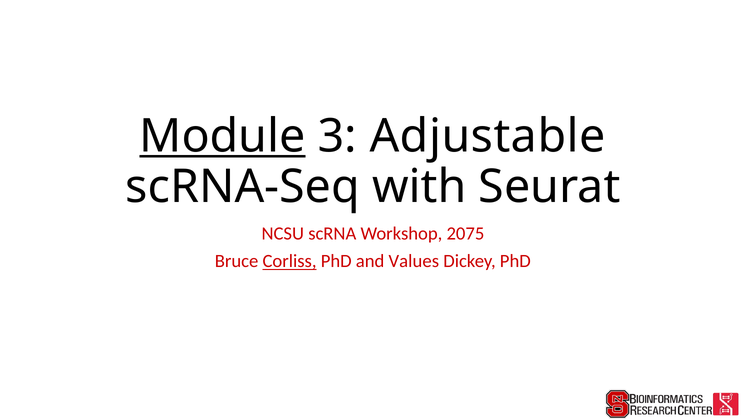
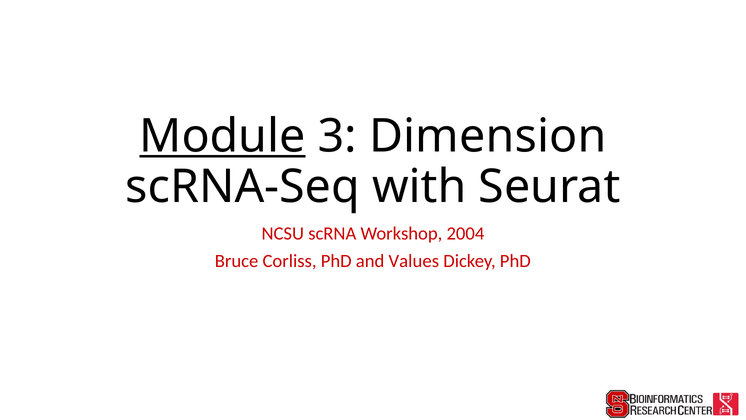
Adjustable: Adjustable -> Dimension (488, 136)
2075: 2075 -> 2004 (465, 233)
Corliss underline: present -> none (290, 261)
